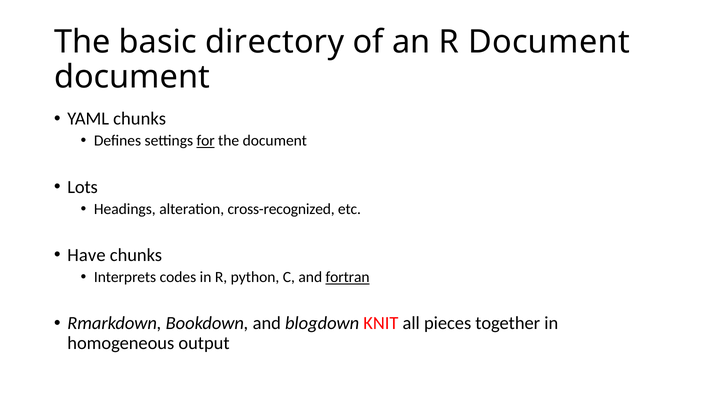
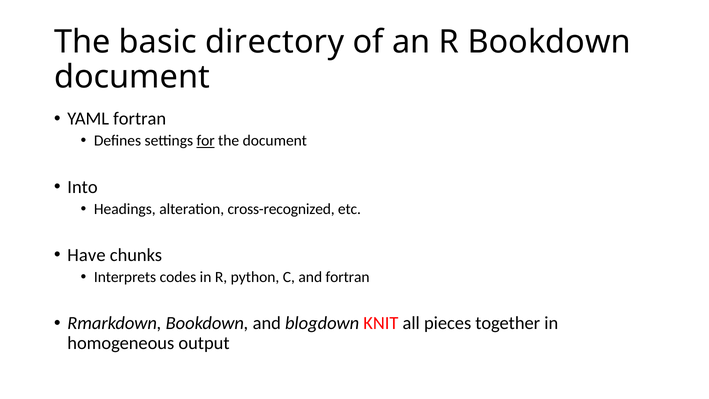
R Document: Document -> Bookdown (549, 42)
YAML chunks: chunks -> fortran (140, 119)
Lots: Lots -> Into (83, 187)
fortran underline: present -> none (348, 277)
